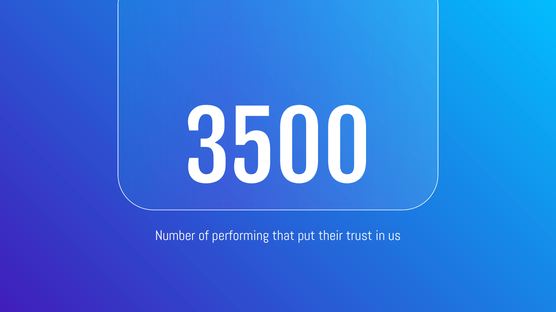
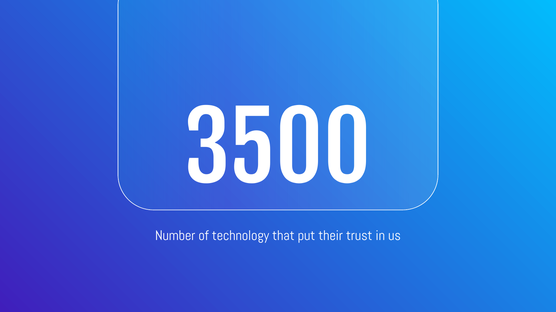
performing: performing -> technology (241, 236)
